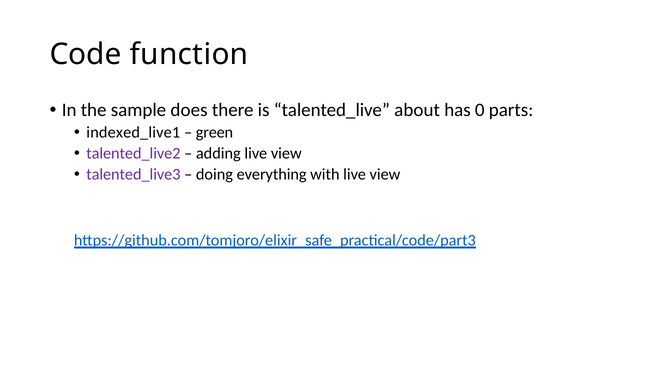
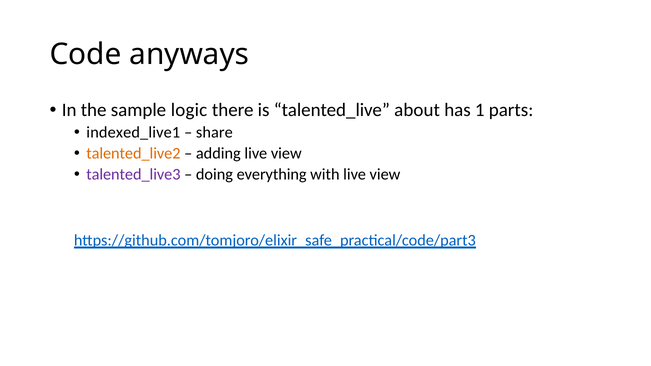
function: function -> anyways (189, 55)
does: does -> logic (189, 110)
0: 0 -> 1 (480, 110)
green: green -> share (214, 133)
talented_live2 colour: purple -> orange (133, 153)
